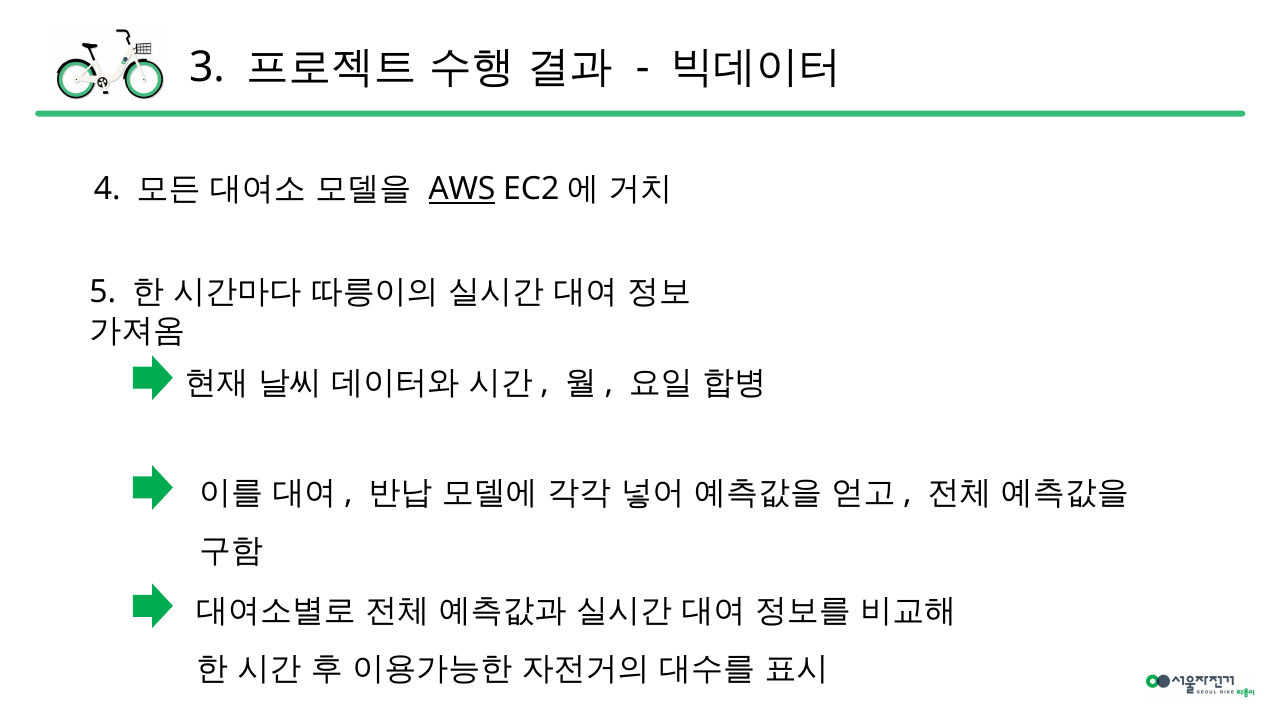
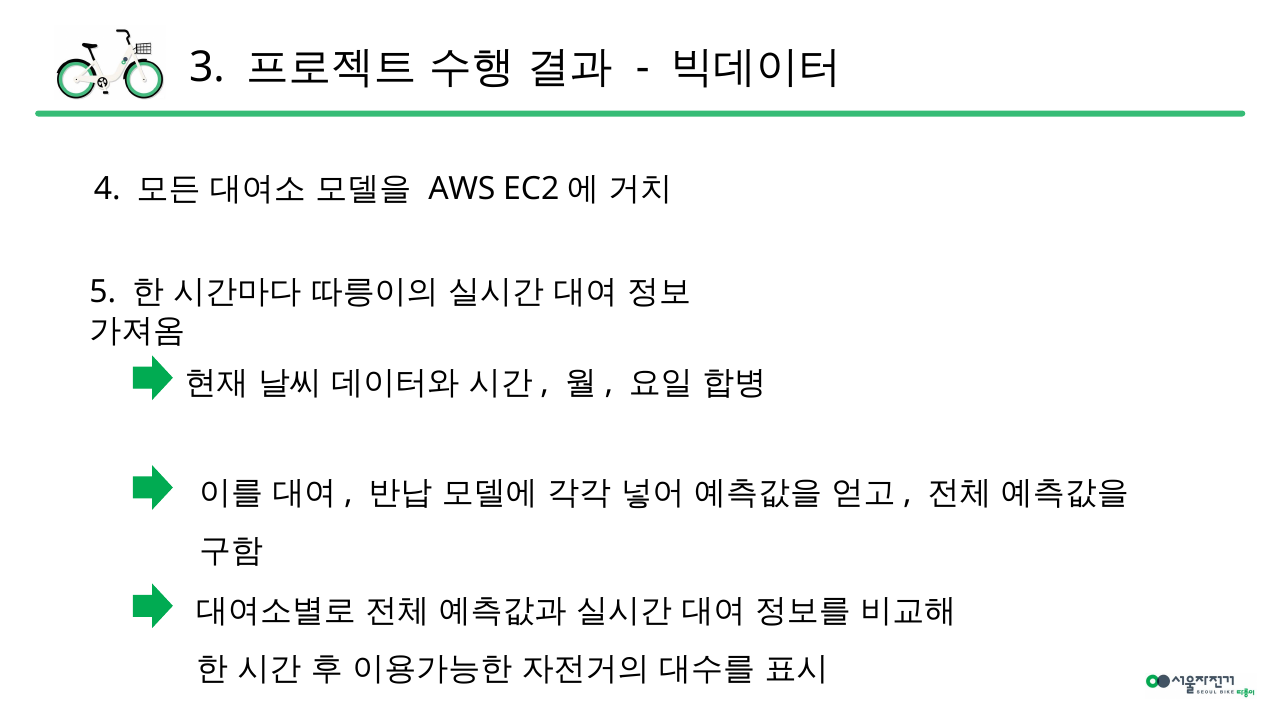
AWS underline: present -> none (462, 189)
